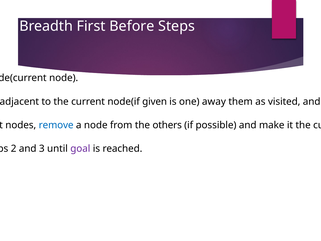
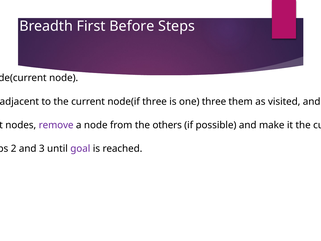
node(if given: given -> three (155, 101)
one away: away -> three (214, 101)
remove colour: blue -> purple (56, 125)
